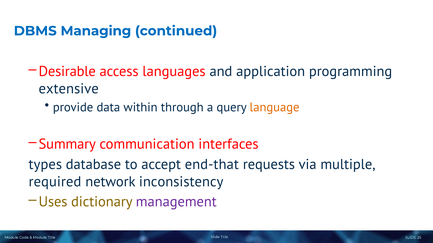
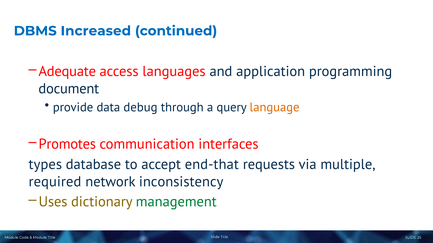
Managing: Managing -> Increased (96, 31)
Desirable: Desirable -> Adequate (67, 72)
extensive: extensive -> document (69, 89)
within: within -> debug (140, 108)
Summary: Summary -> Promotes (67, 144)
management colour: purple -> green (176, 202)
